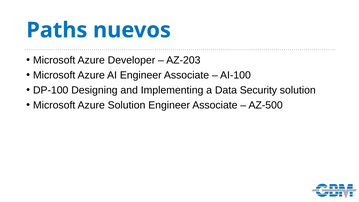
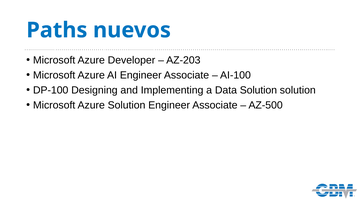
Data Security: Security -> Solution (258, 90)
